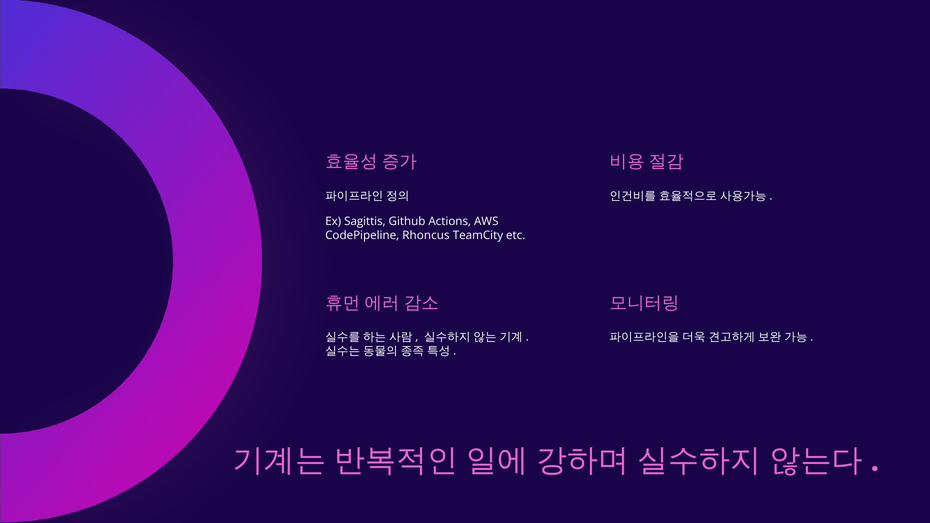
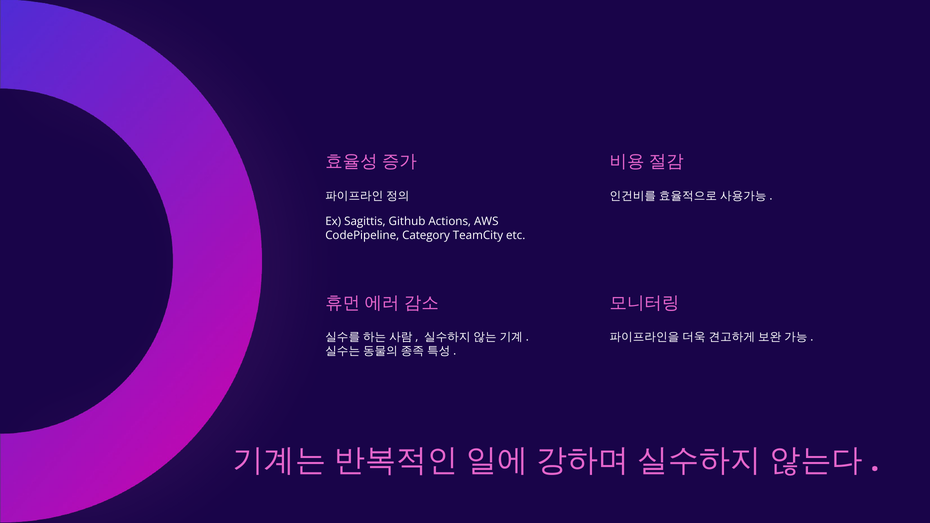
Rhoncus: Rhoncus -> Category (426, 236)
